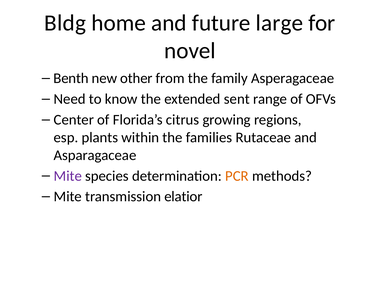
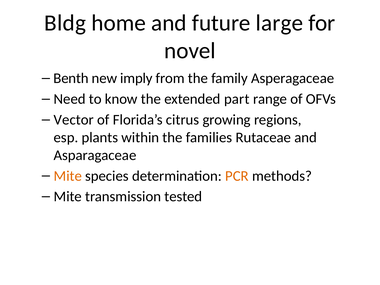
other: other -> imply (136, 78)
sent: sent -> part (237, 99)
Center: Center -> Vector (74, 120)
Mite colour: purple -> orange (68, 176)
elatior: elatior -> tested (183, 197)
